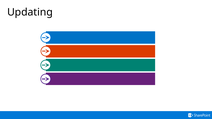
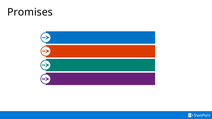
Updating: Updating -> Promises (30, 12)
